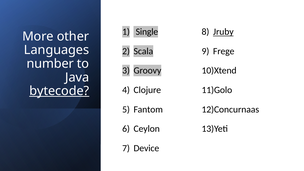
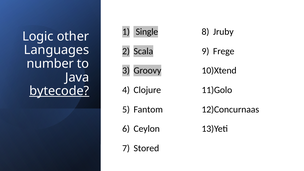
Jruby underline: present -> none (223, 32)
More: More -> Logic (38, 36)
Device: Device -> Stored (146, 148)
